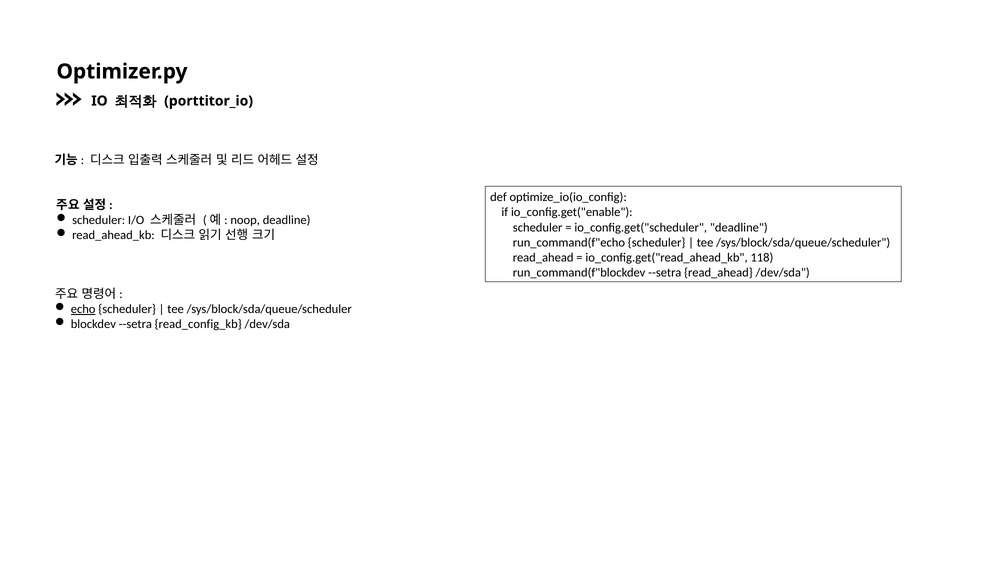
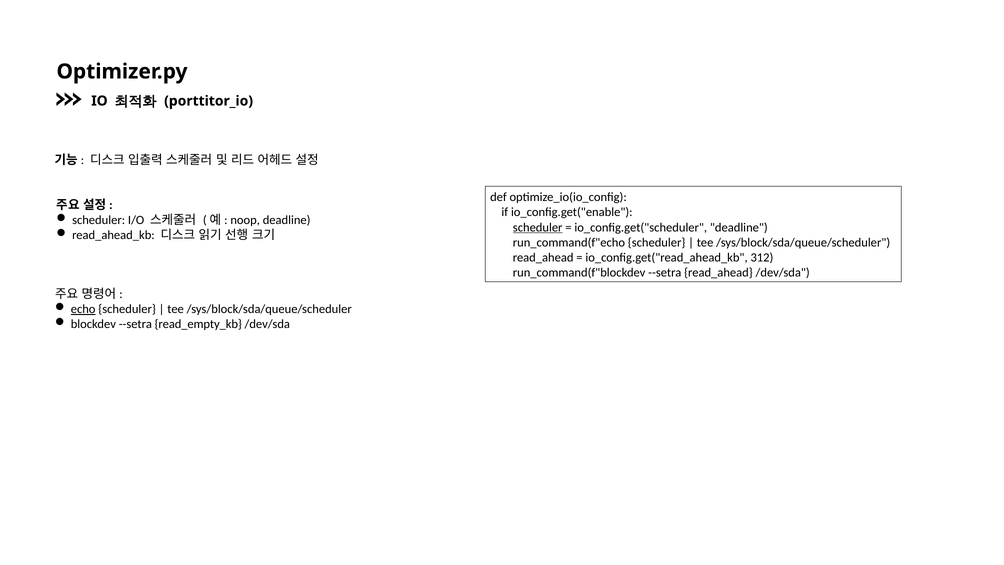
scheduler underline: none -> present (538, 227)
118: 118 -> 312 (762, 257)
read_config_kb: read_config_kb -> read_empty_kb (198, 324)
